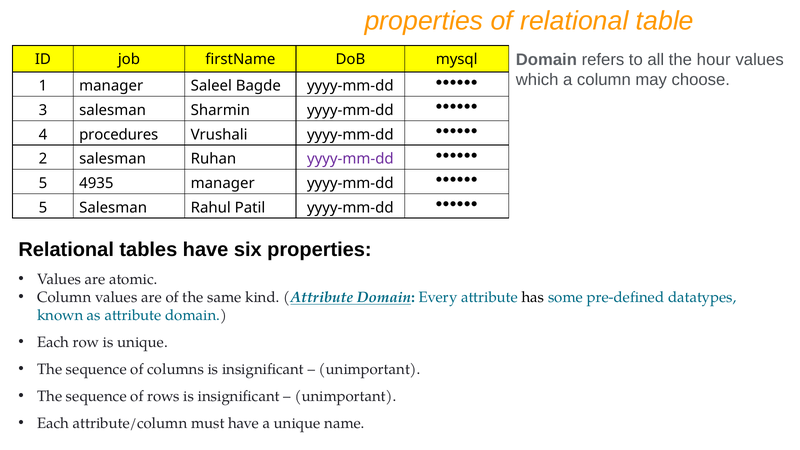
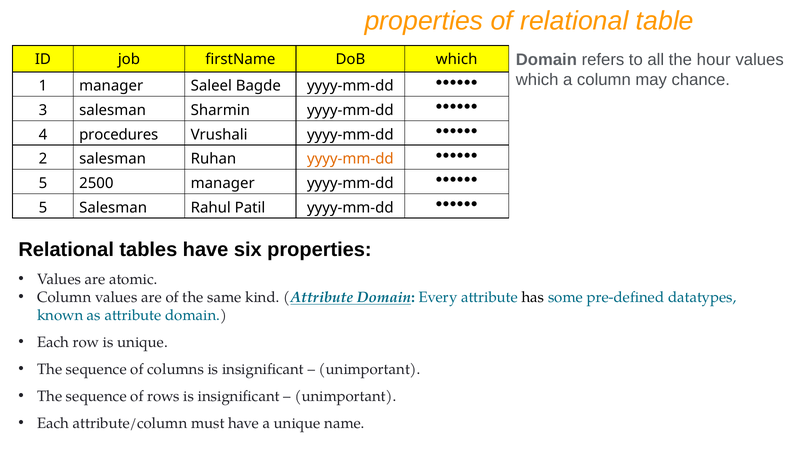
DoB mysql: mysql -> which (457, 59)
choose: choose -> chance (701, 80)
yyyy-mm-dd colour: purple -> orange (350, 159)
4935: 4935 -> 2500 (96, 183)
